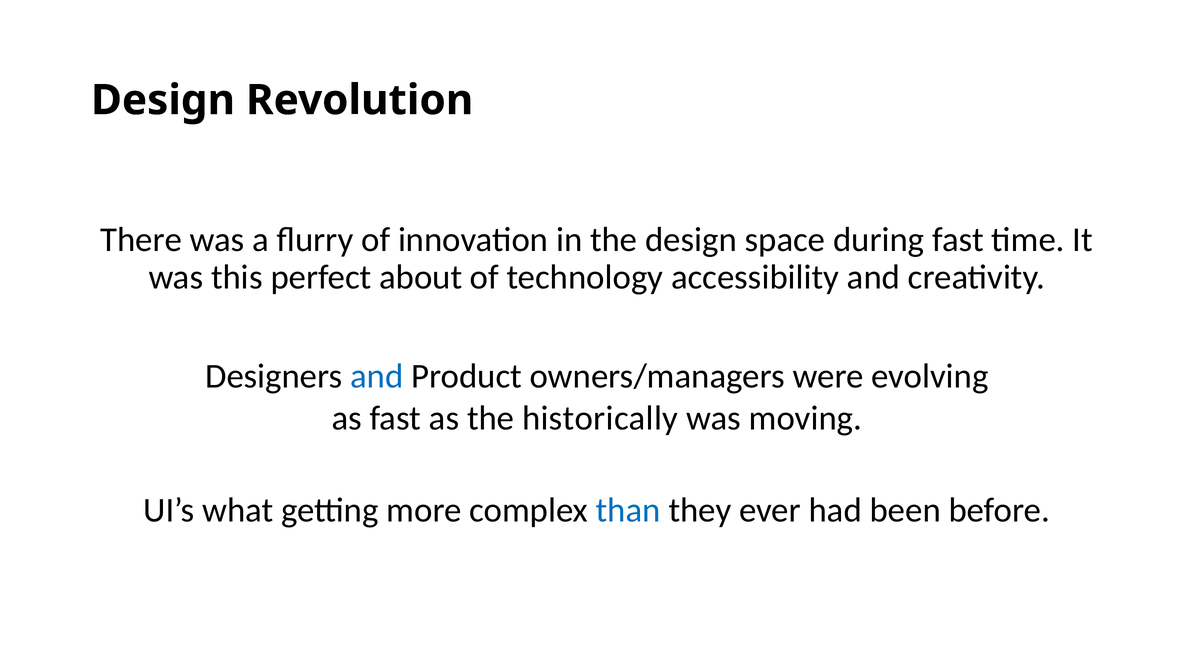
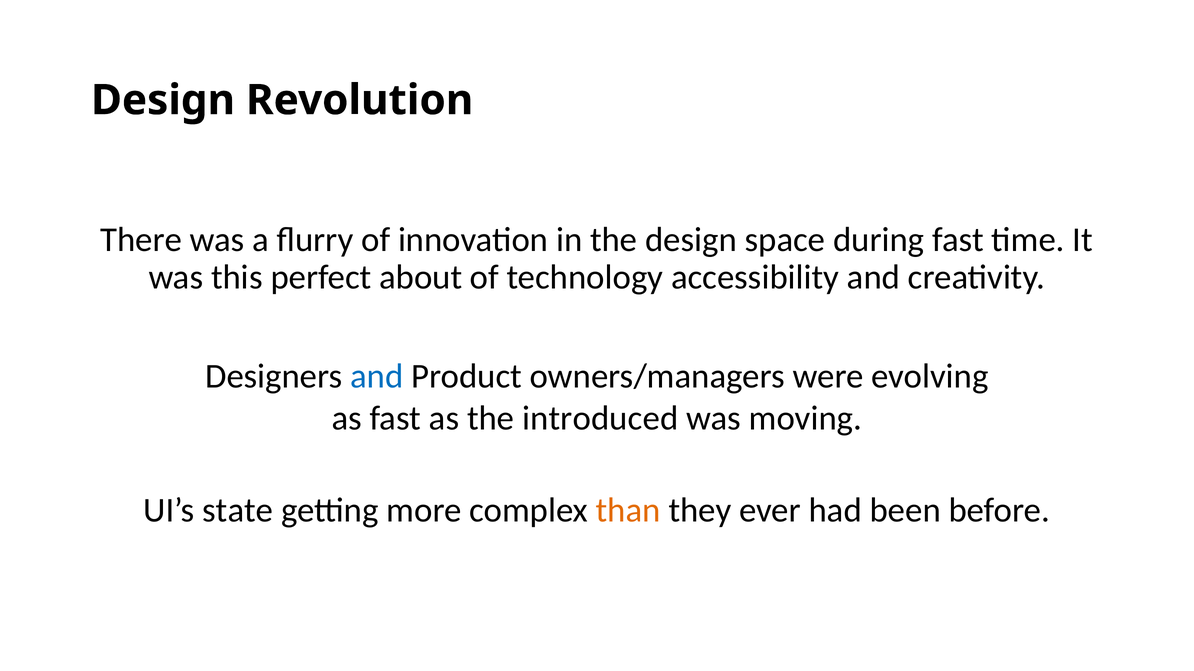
historically: historically -> introduced (600, 419)
what: what -> state (238, 511)
than colour: blue -> orange (628, 511)
